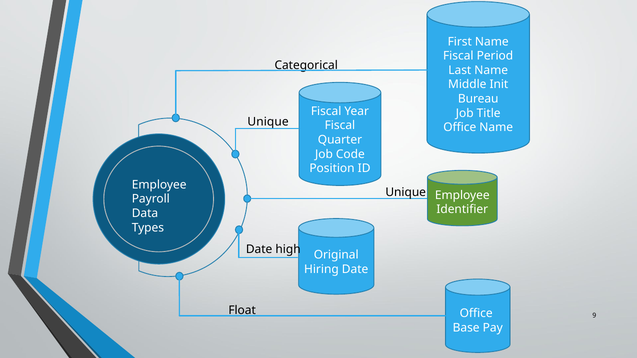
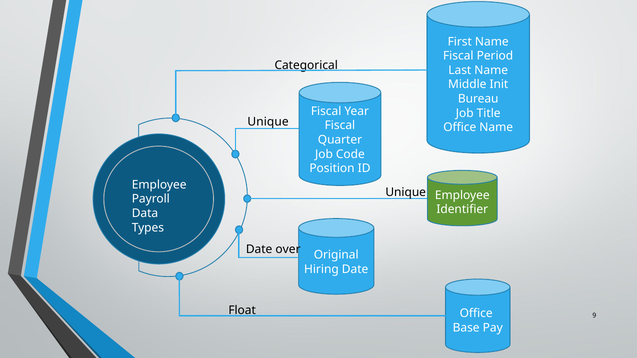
high: high -> over (288, 249)
